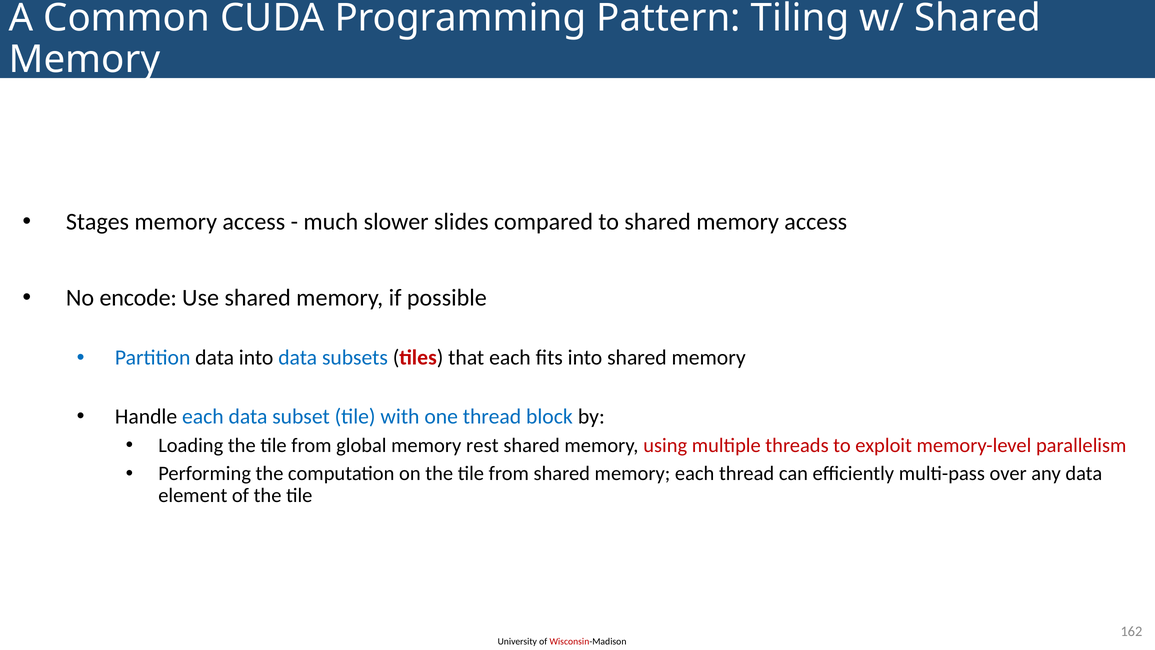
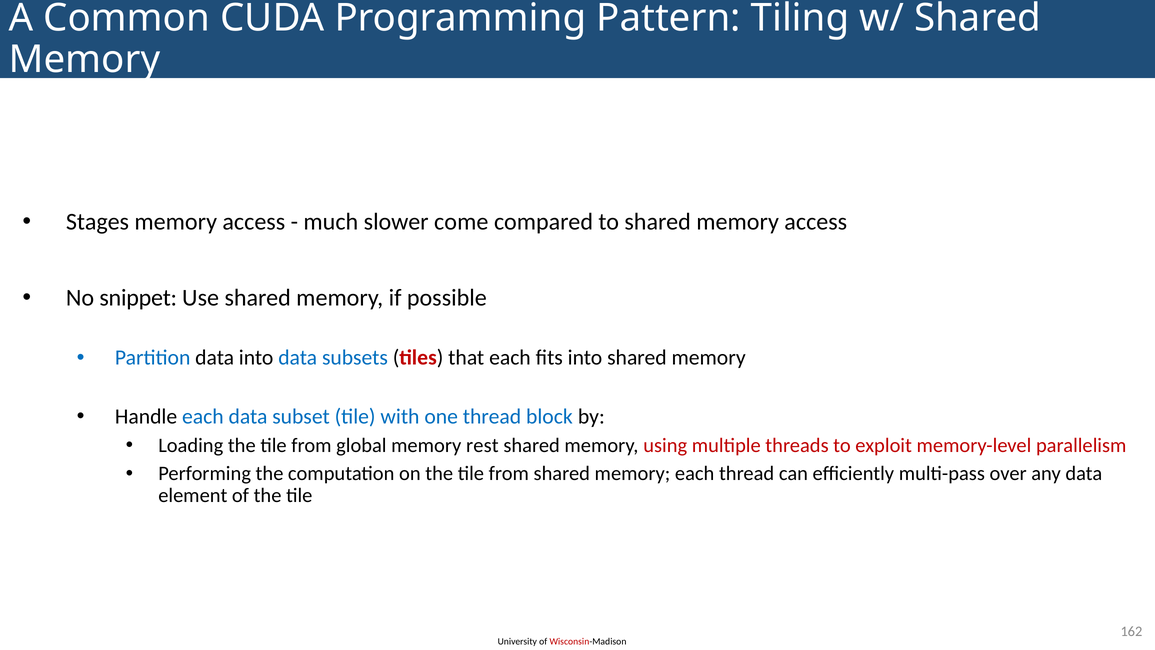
slides: slides -> come (461, 222)
encode: encode -> snippet (138, 298)
